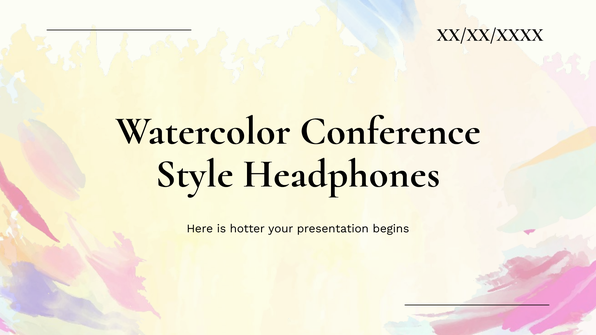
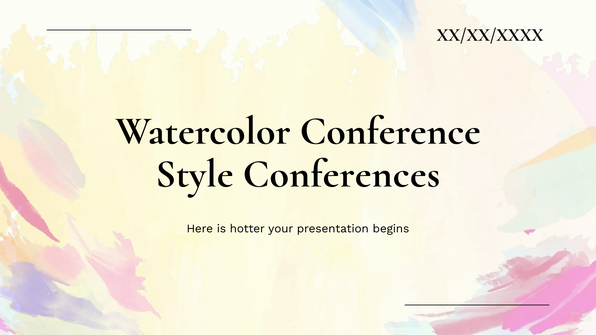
Headphones: Headphones -> Conferences (341, 174)
